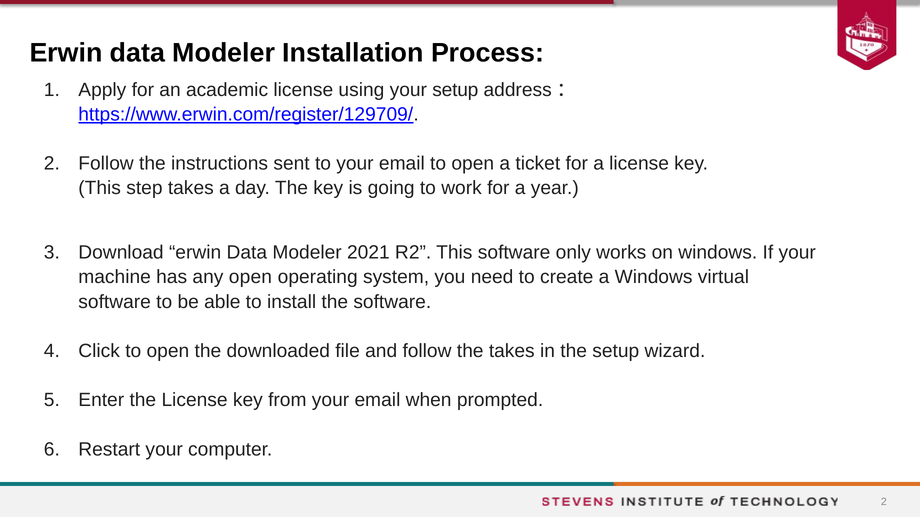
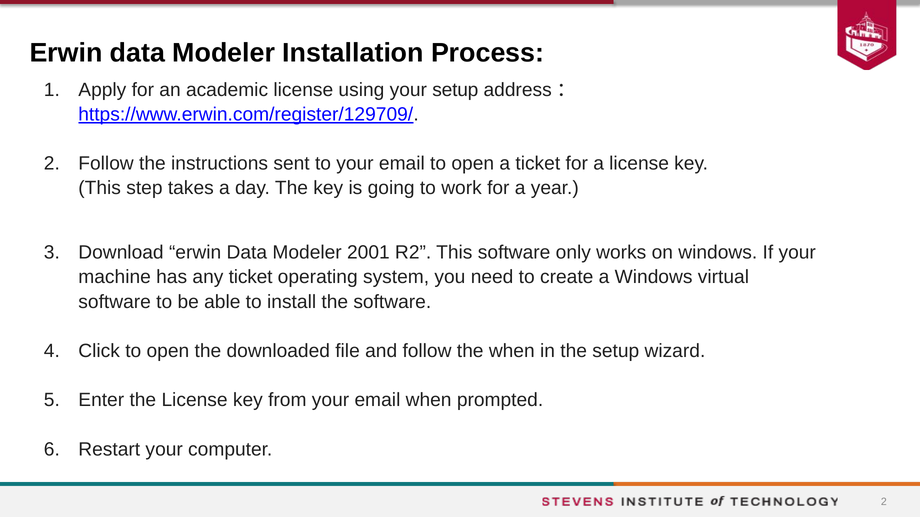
2021: 2021 -> 2001 (368, 253)
any open: open -> ticket (251, 277)
the takes: takes -> when (512, 351)
